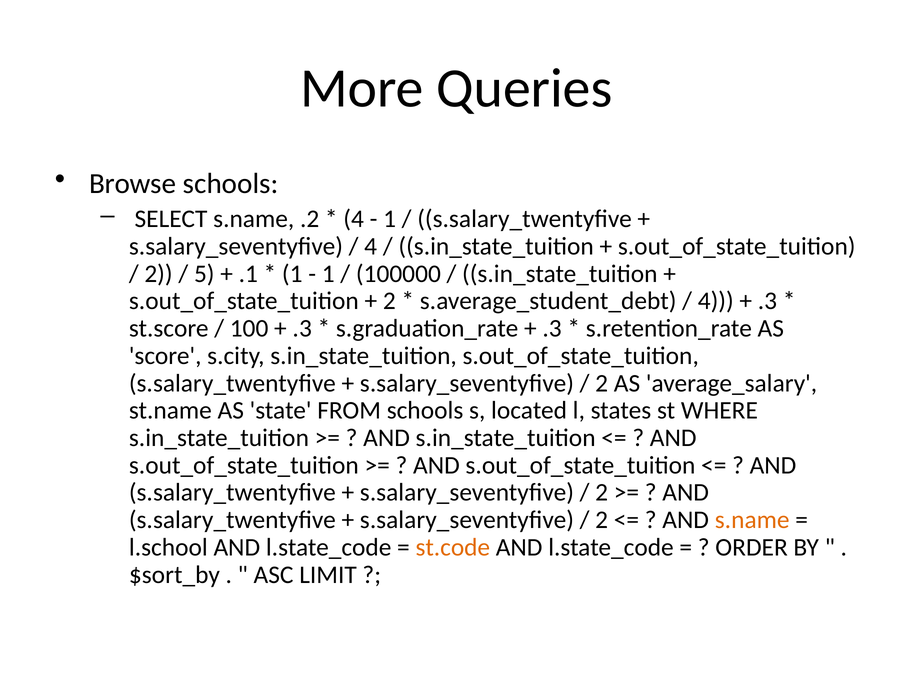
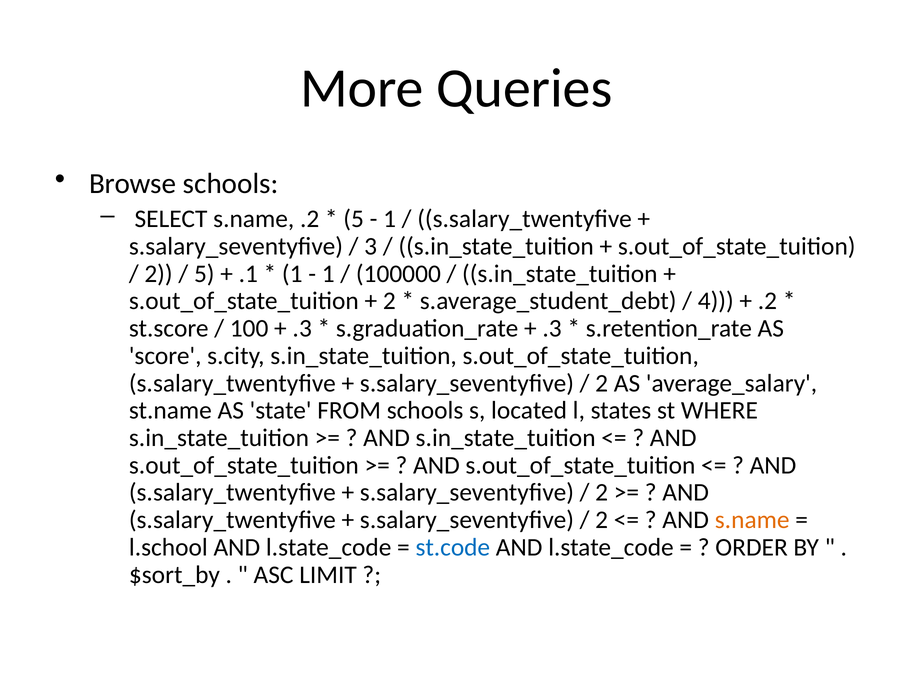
4: 4 -> 5 (354, 219)
4: 4 -> 3 (371, 247)
.3: .3 -> .2 (767, 301)
st.code colour: orange -> blue (453, 548)
